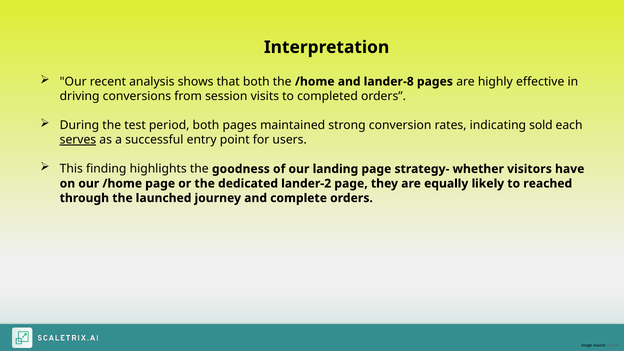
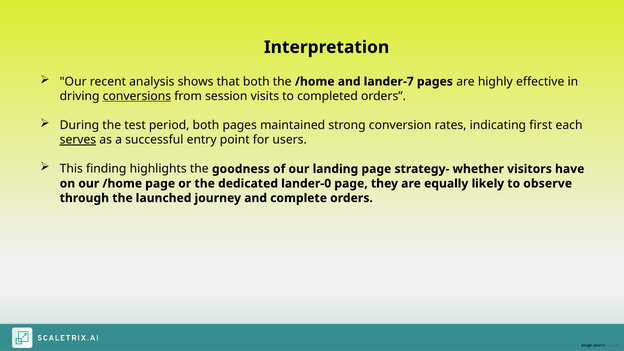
lander-8: lander-8 -> lander-7 (389, 82)
conversions underline: none -> present (137, 96)
sold: sold -> first (541, 125)
lander-2: lander-2 -> lander-0 (306, 184)
reached: reached -> observe (548, 184)
